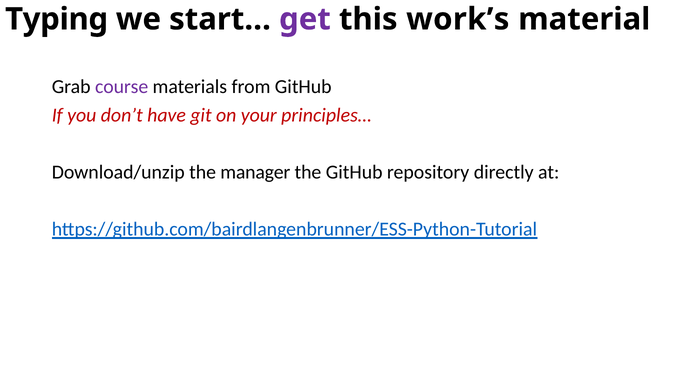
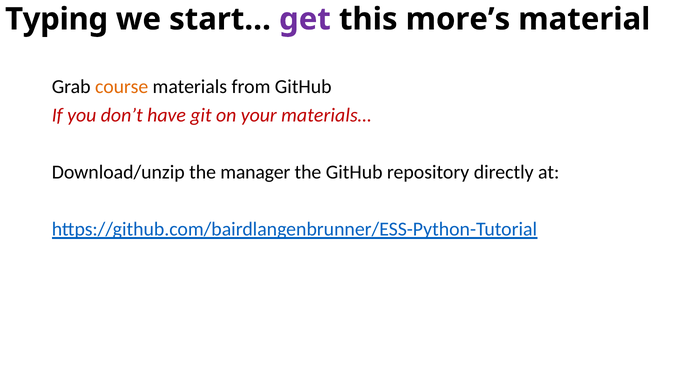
work’s: work’s -> more’s (458, 19)
course colour: purple -> orange (122, 87)
principles…: principles… -> materials… (326, 115)
